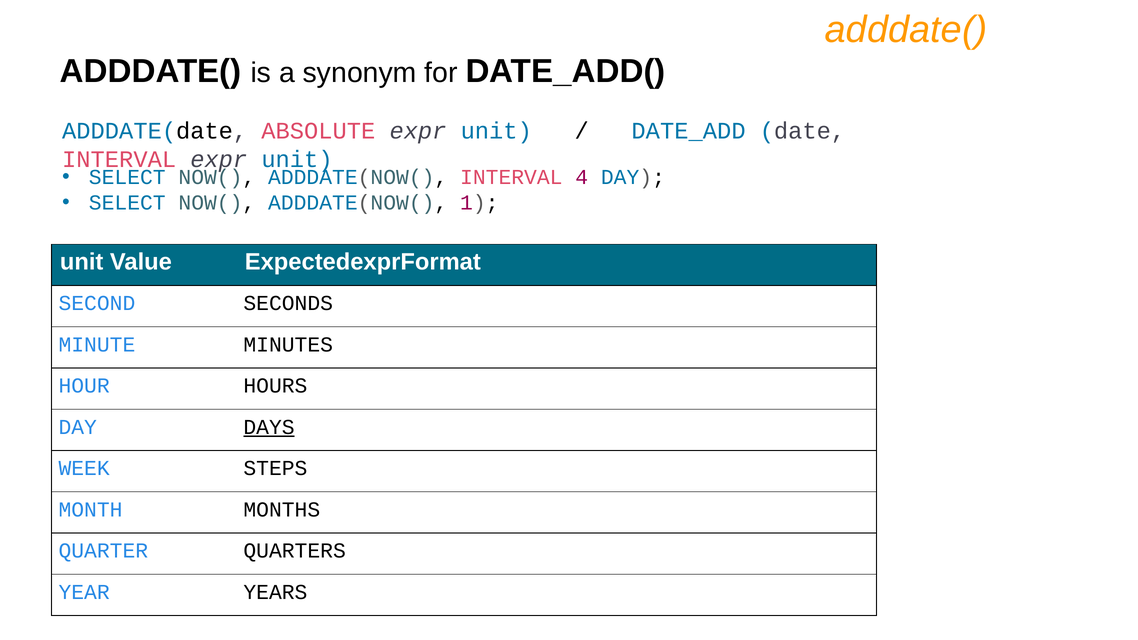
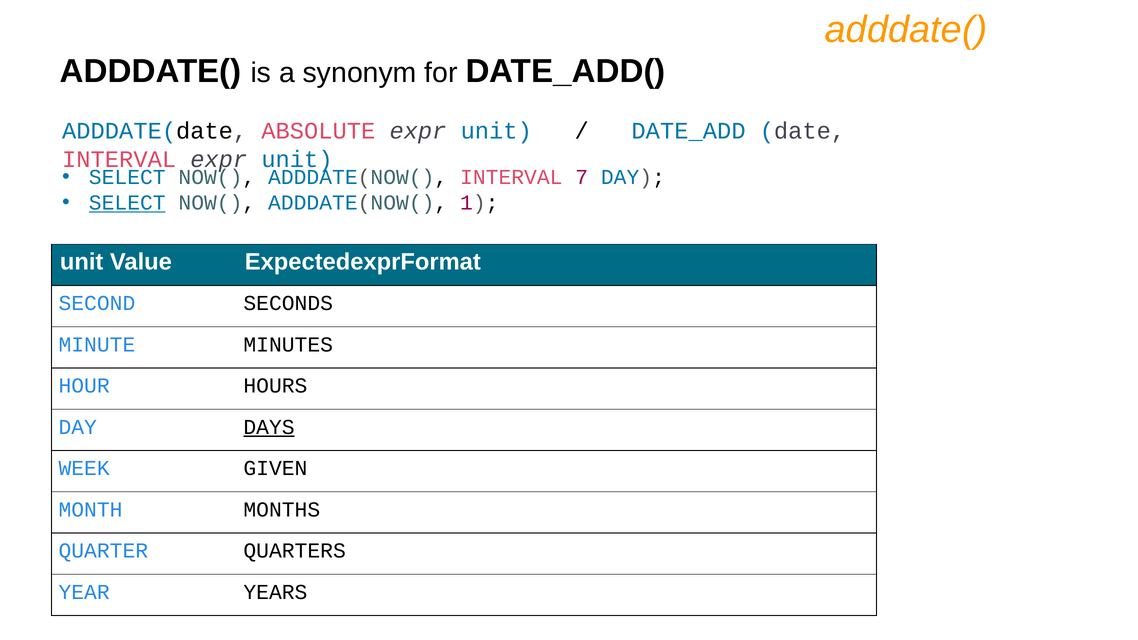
4: 4 -> 7 (582, 177)
SELECT underline: none -> present (127, 203)
STEPS: STEPS -> GIVEN (275, 468)
